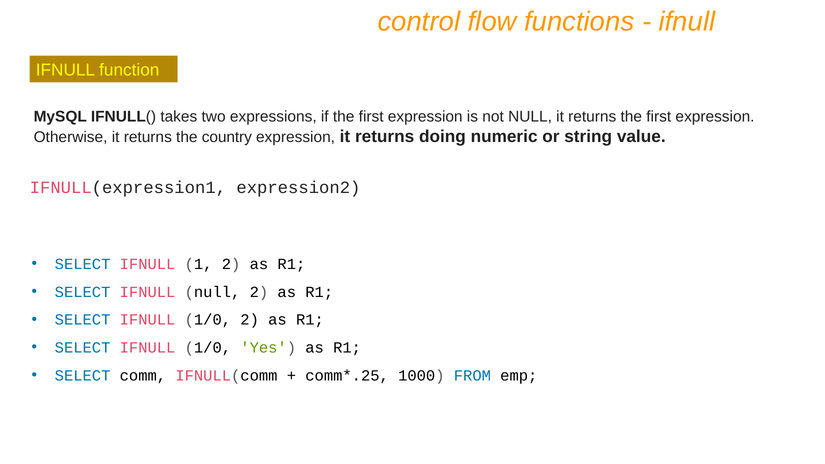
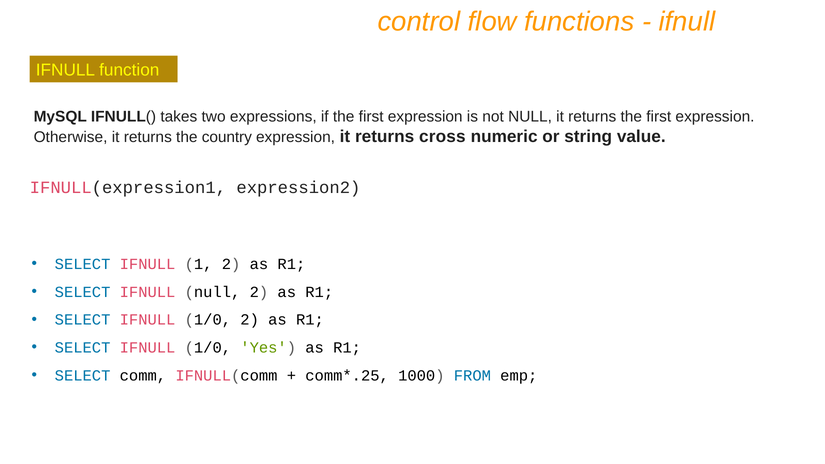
doing: doing -> cross (442, 137)
